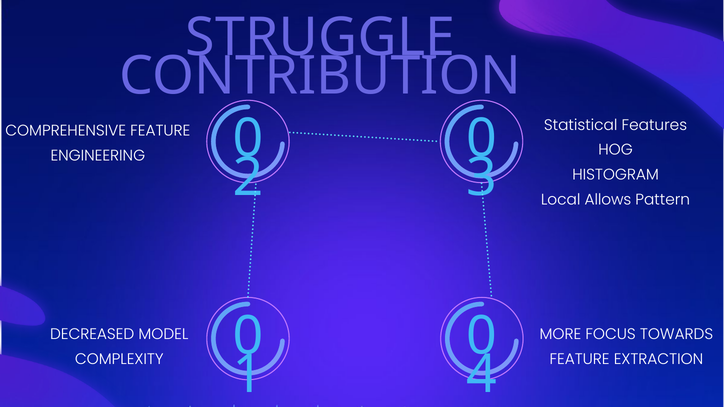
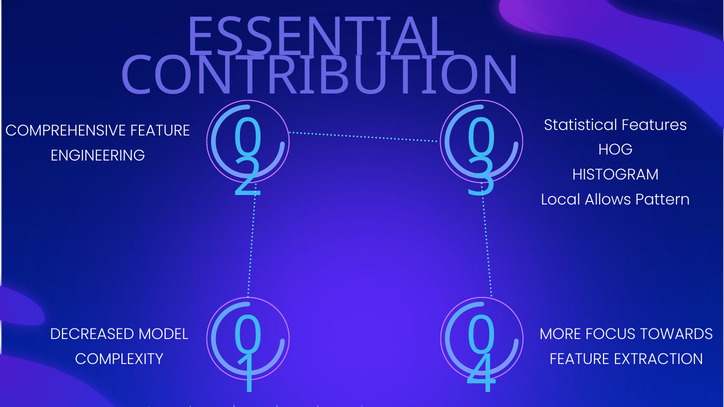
STRUGGLE: STRUGGLE -> ESSENTIAL (320, 38)
